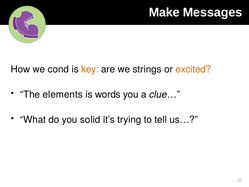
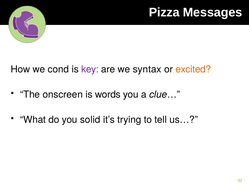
Make: Make -> Pizza (164, 12)
key colour: orange -> purple (90, 69)
strings: strings -> syntax (147, 69)
elements: elements -> onscreen (63, 94)
